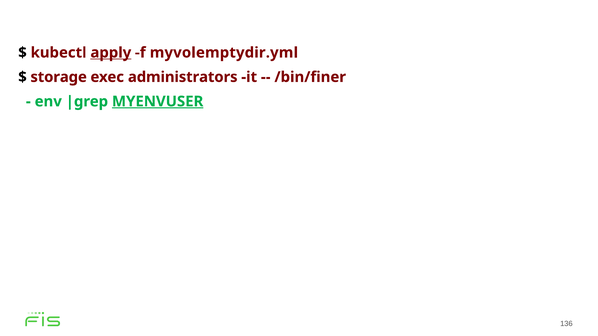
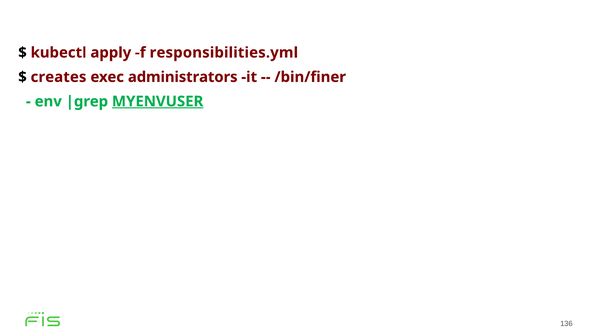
apply underline: present -> none (111, 53)
myvolemptydir.yml: myvolemptydir.yml -> responsibilities.yml (224, 53)
storage: storage -> creates (59, 77)
